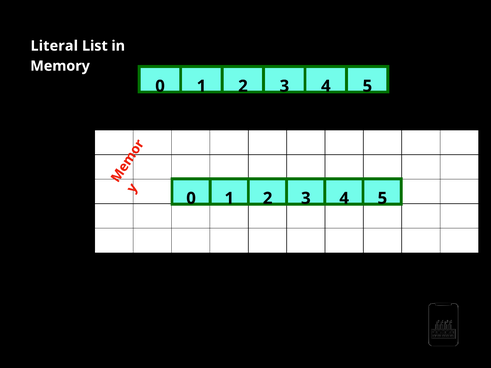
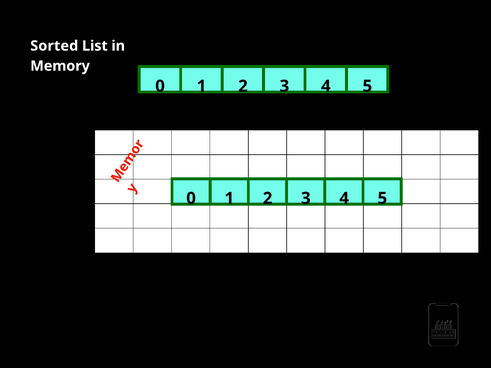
Literal: Literal -> Sorted (54, 46)
